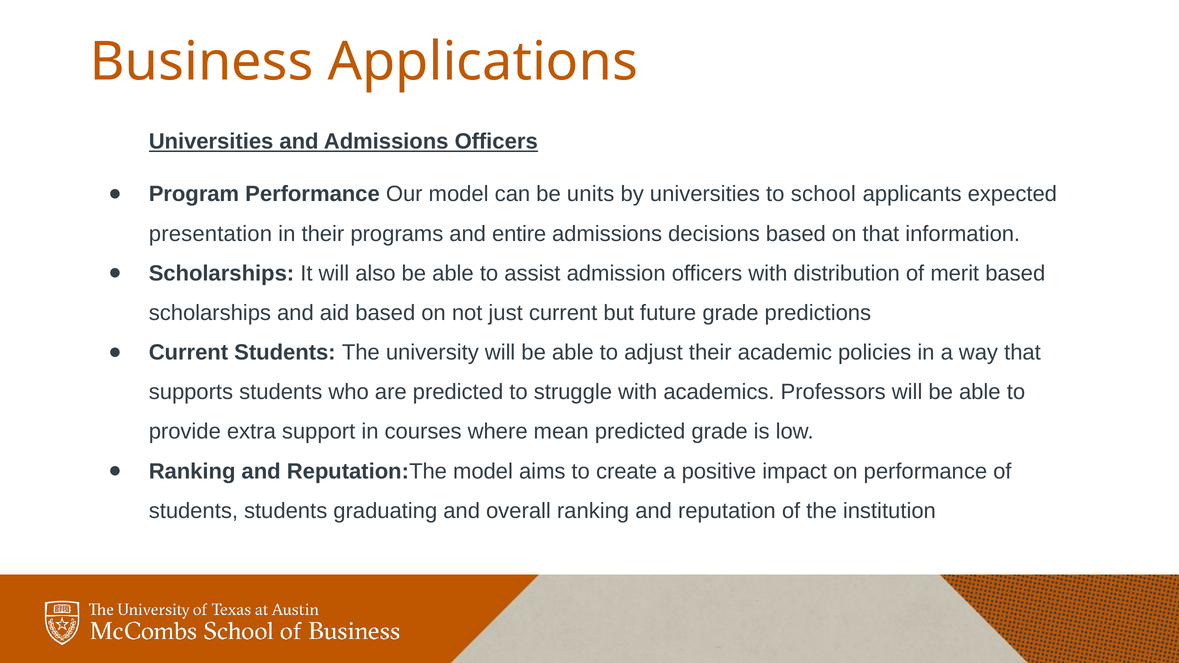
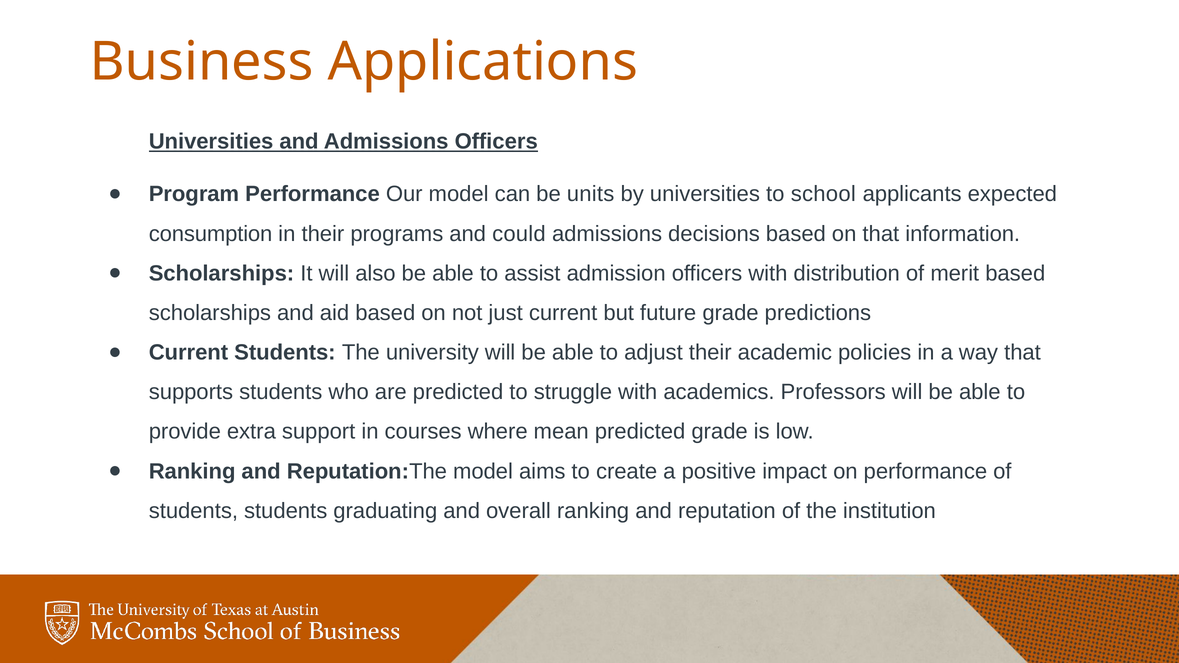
presentation: presentation -> consumption (211, 234)
entire: entire -> could (519, 234)
